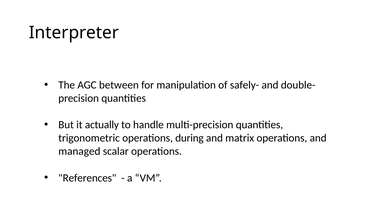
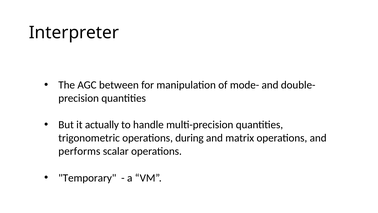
safely-: safely- -> mode- (245, 85)
managed: managed -> performs (79, 151)
References: References -> Temporary (87, 178)
